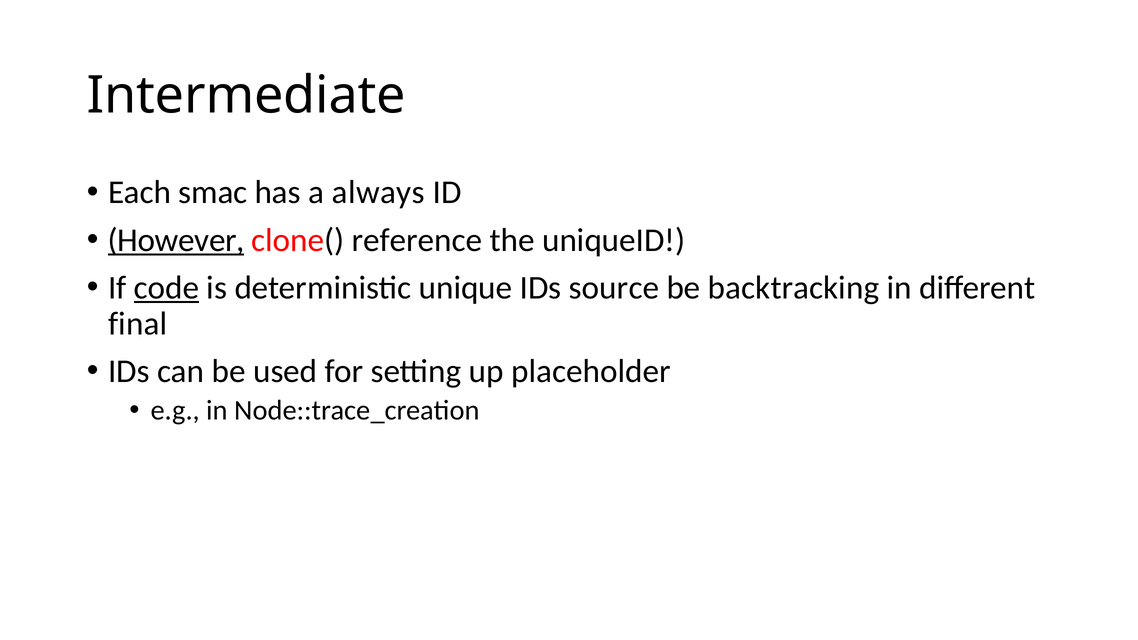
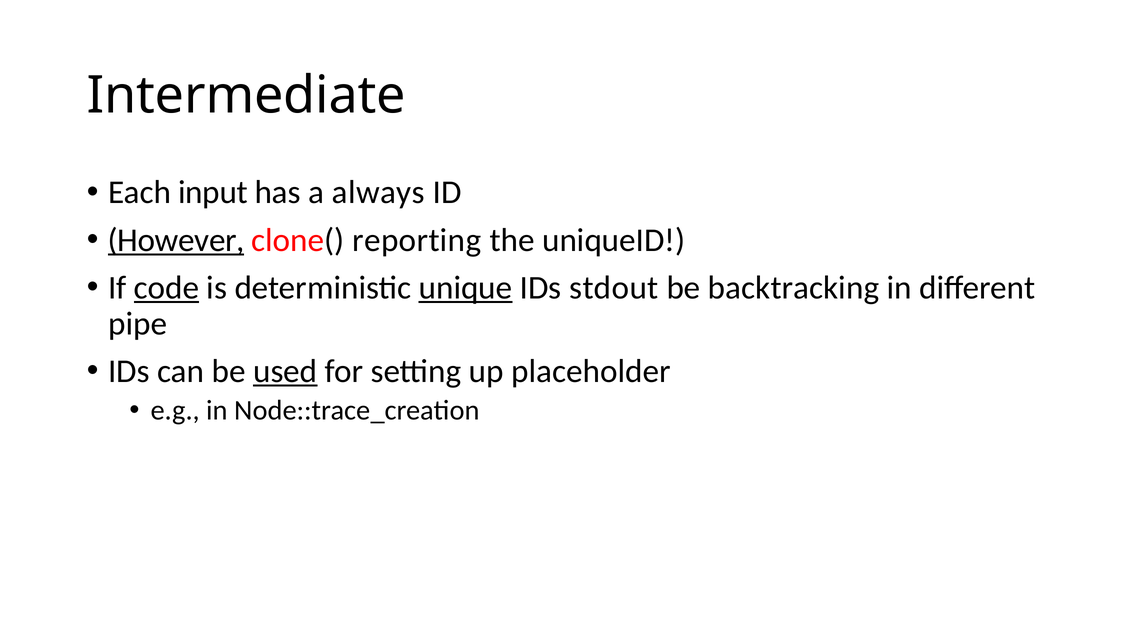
smac: smac -> input (213, 192)
reference: reference -> reporting (417, 240)
unique underline: none -> present (466, 288)
source: source -> stdout (614, 288)
final: final -> pipe (138, 324)
used underline: none -> present (285, 371)
